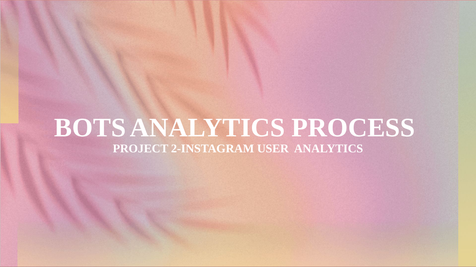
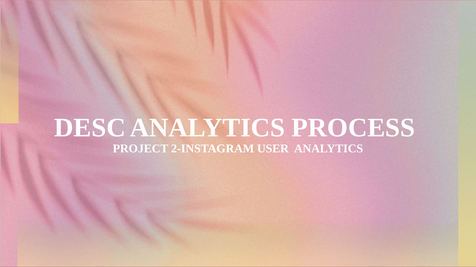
BOTS: BOTS -> DESC (90, 128)
